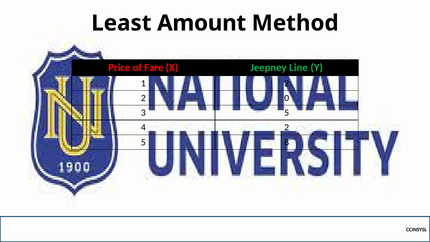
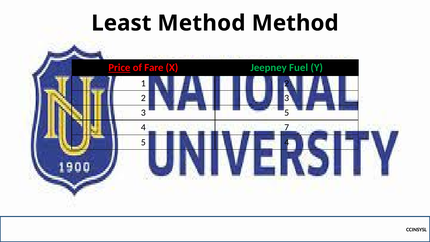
Least Amount: Amount -> Method (201, 23)
Price underline: none -> present (119, 68)
Line: Line -> Fuel (299, 68)
2 0: 0 -> 3 (287, 98)
4 2: 2 -> 7 (287, 127)
8: 8 -> 4 (287, 142)
